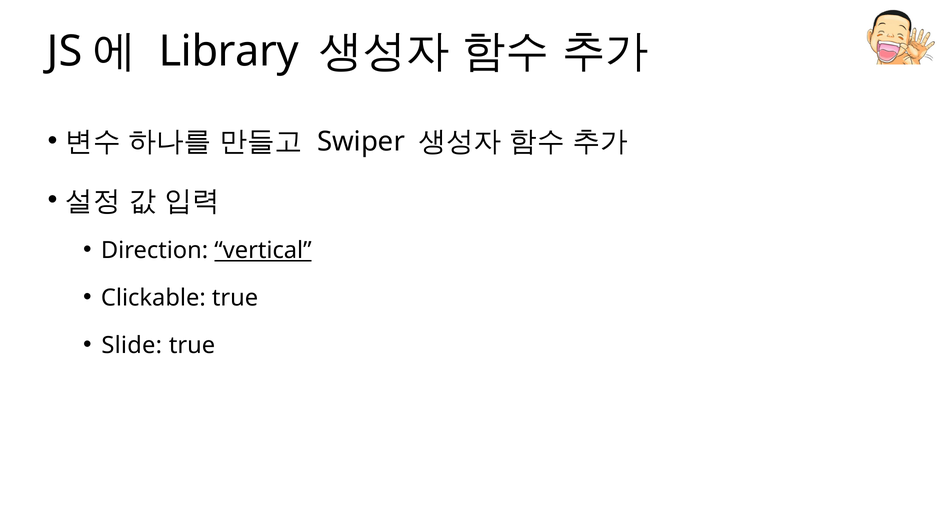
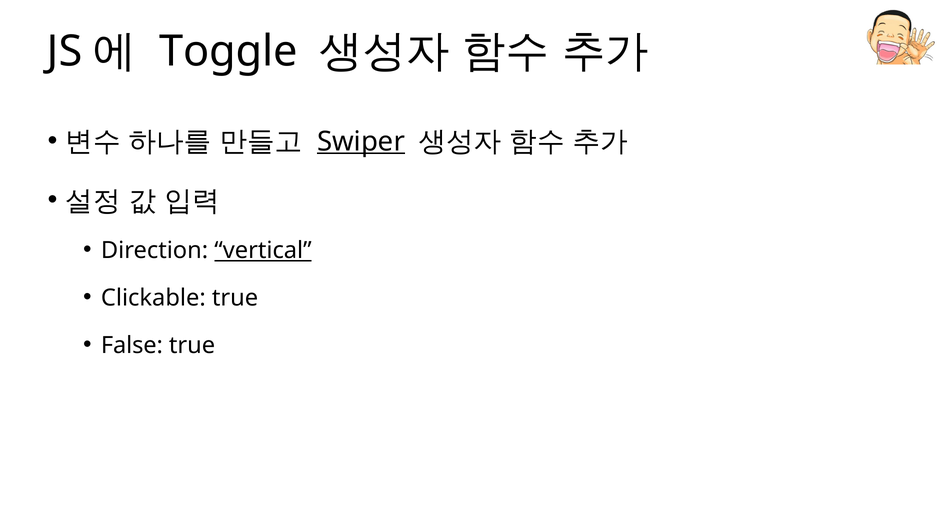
Library: Library -> Toggle (229, 51)
Swiper underline: none -> present (361, 142)
Slide: Slide -> False (132, 345)
